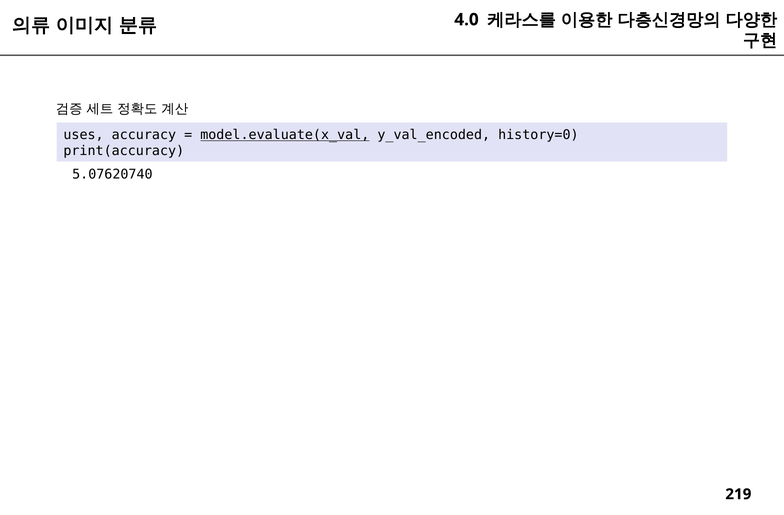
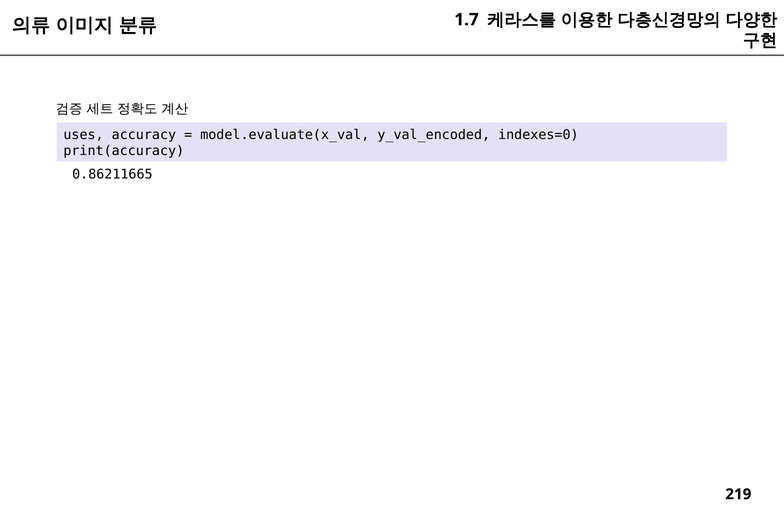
4.0: 4.0 -> 1.7 (467, 20)
model.evaluate(x_val underline: present -> none (285, 135)
history=0: history=0 -> indexes=0 (538, 135)
5.07620740: 5.07620740 -> 0.86211665 (112, 174)
